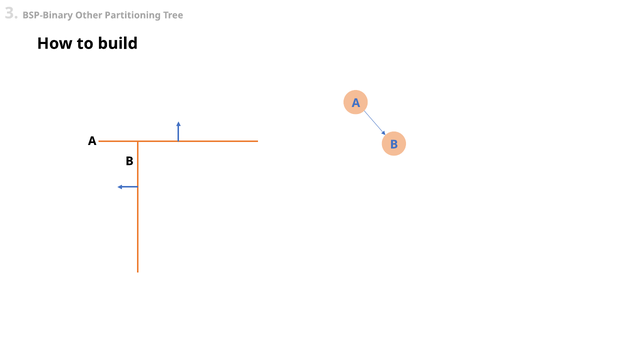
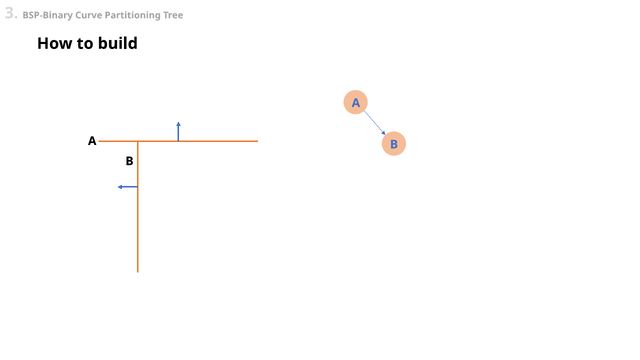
Other: Other -> Curve (89, 15)
